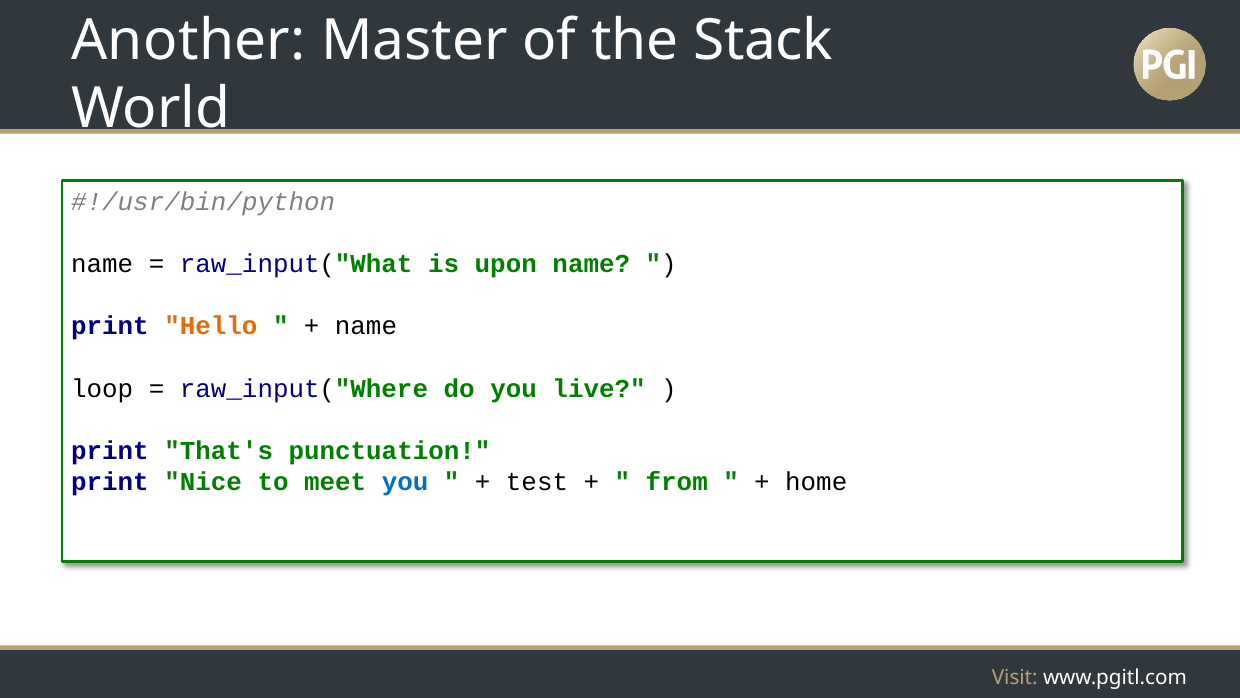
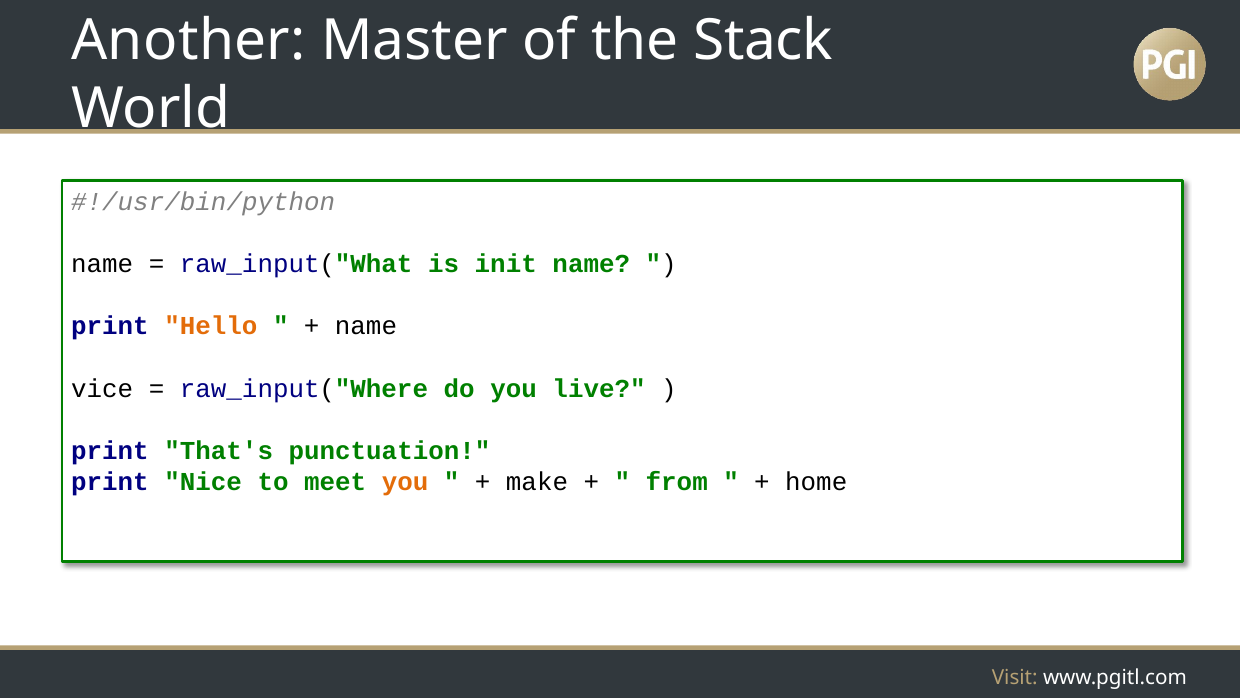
upon: upon -> init (506, 264)
loop: loop -> vice (102, 388)
you colour: blue -> orange (405, 481)
test: test -> make (537, 481)
